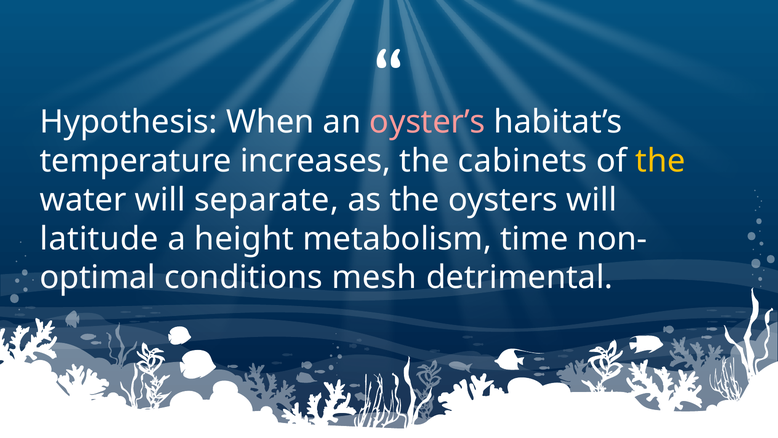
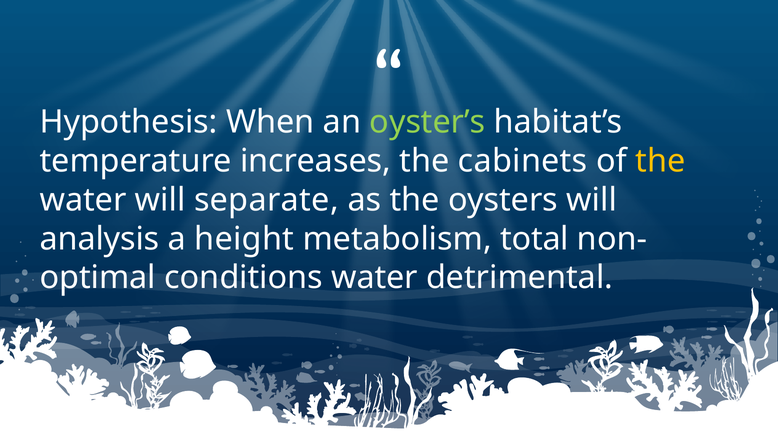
oyster’s colour: pink -> light green (427, 122)
latitude: latitude -> analysis (100, 239)
time: time -> total (535, 239)
conditions mesh: mesh -> water (375, 278)
